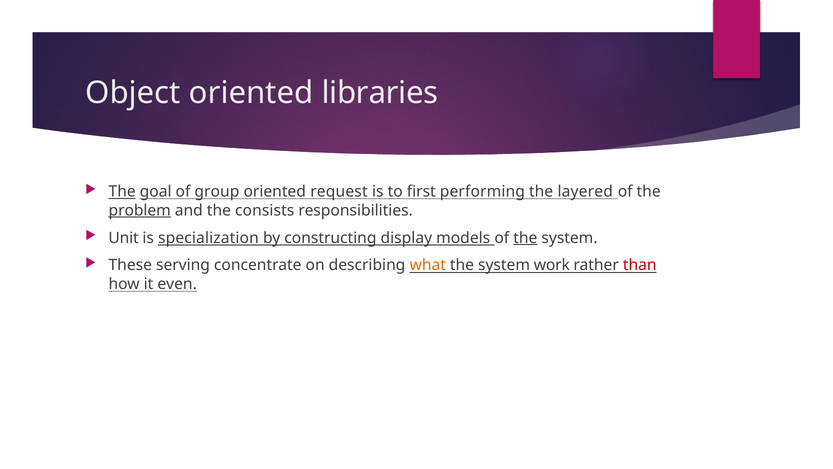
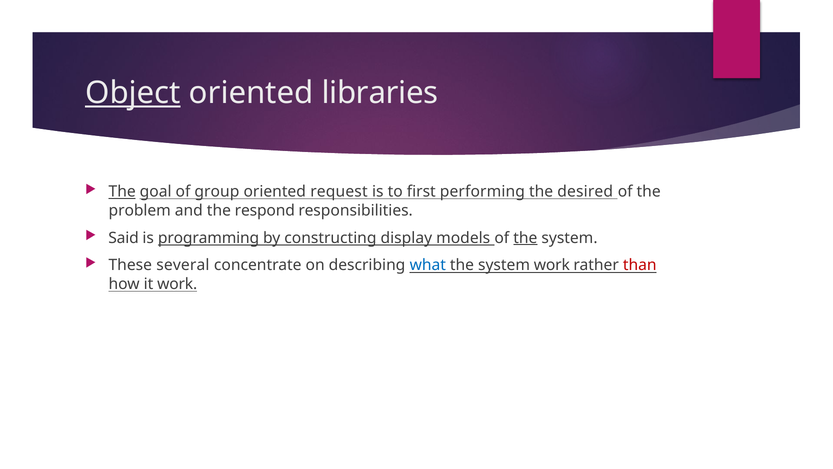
Object underline: none -> present (133, 93)
layered: layered -> desired (585, 191)
problem underline: present -> none (140, 210)
consists: consists -> respond (265, 210)
Unit: Unit -> Said (124, 238)
specialization: specialization -> programming (209, 238)
serving: serving -> several (183, 265)
what colour: orange -> blue (428, 265)
it even: even -> work (177, 284)
